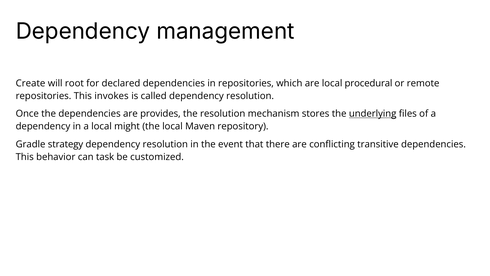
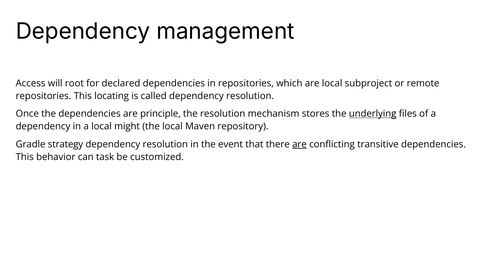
Create: Create -> Access (31, 83)
procedural: procedural -> subproject (368, 83)
invokes: invokes -> locating (112, 96)
provides: provides -> principle (160, 114)
are underline: none -> present (299, 144)
